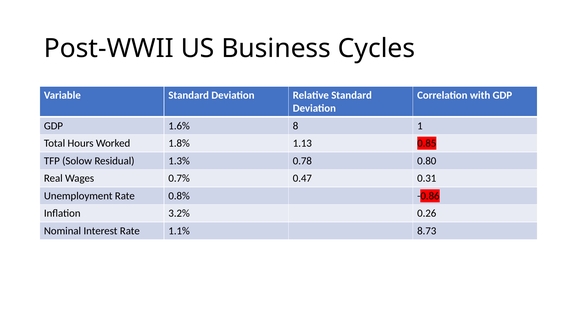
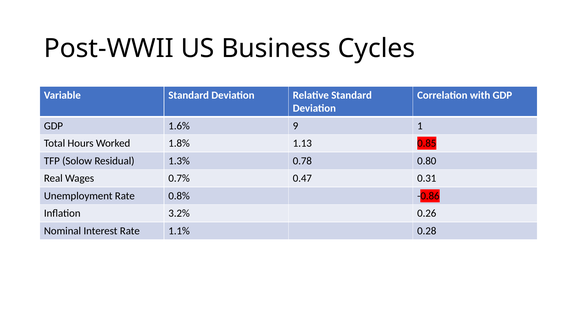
8: 8 -> 9 (296, 126)
8.73: 8.73 -> 0.28 (427, 231)
